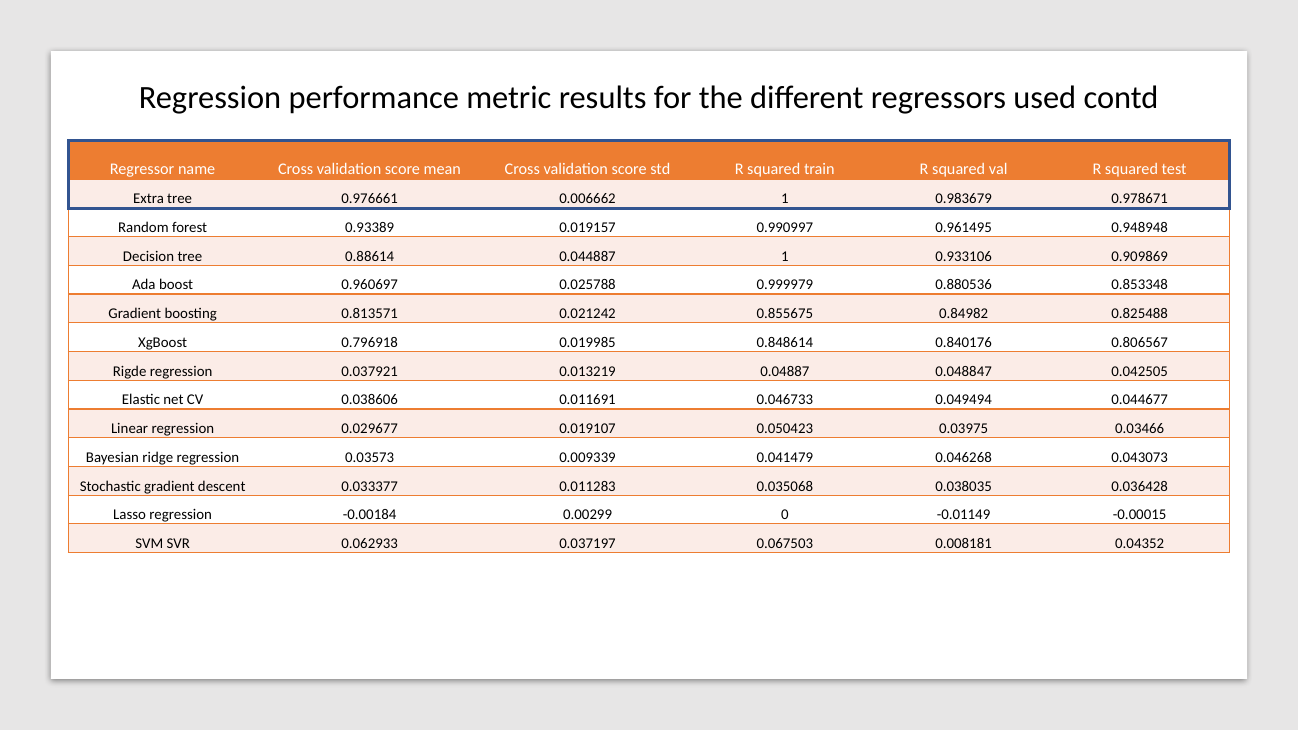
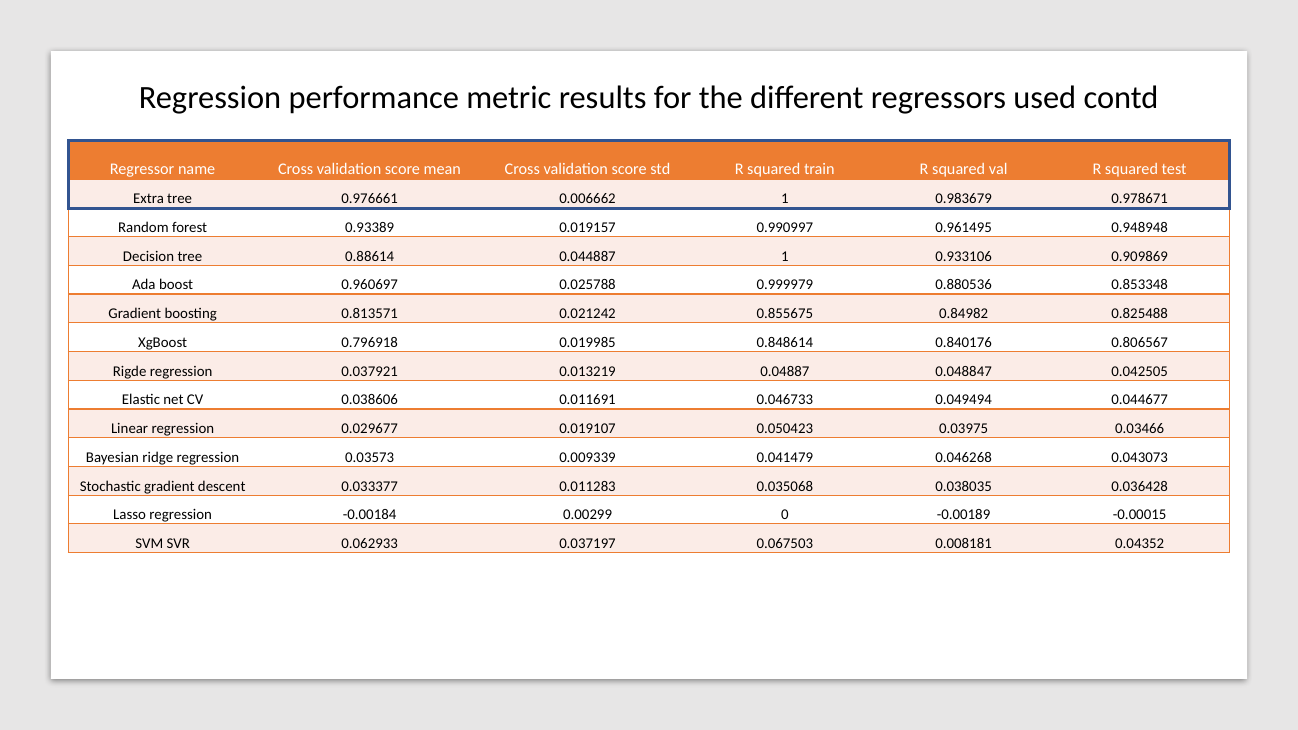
-0.01149: -0.01149 -> -0.00189 (964, 515)
